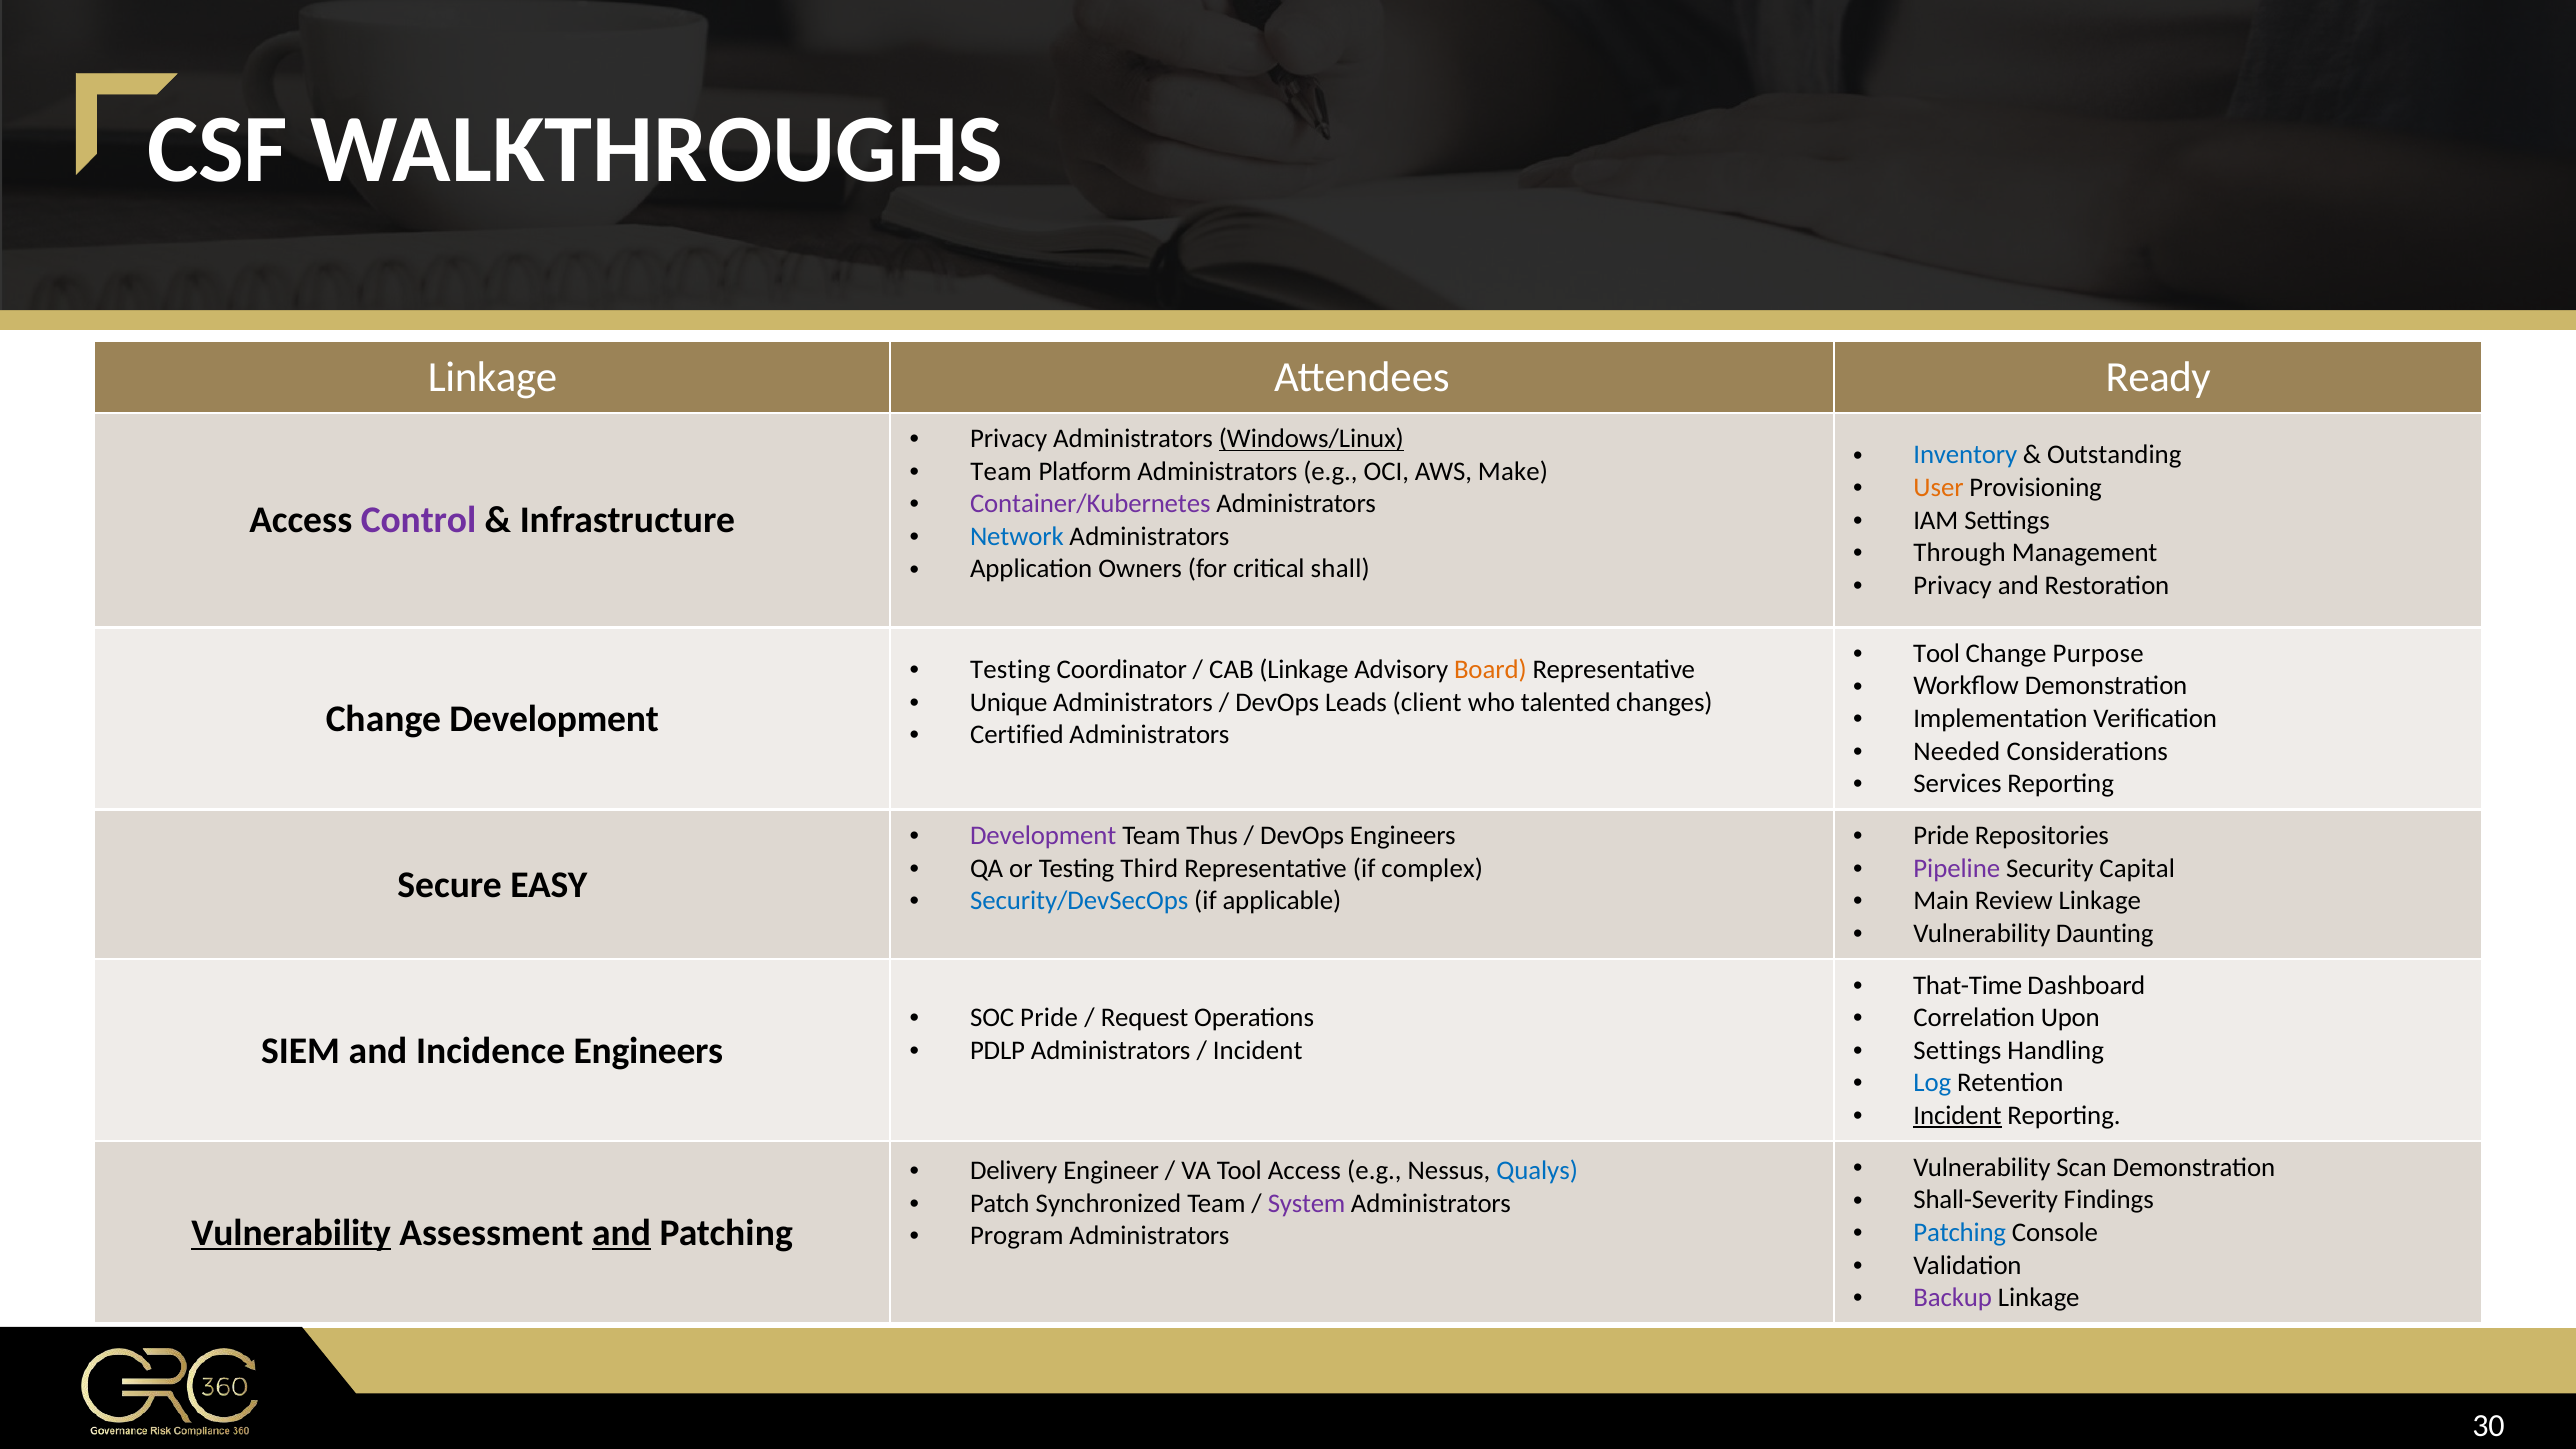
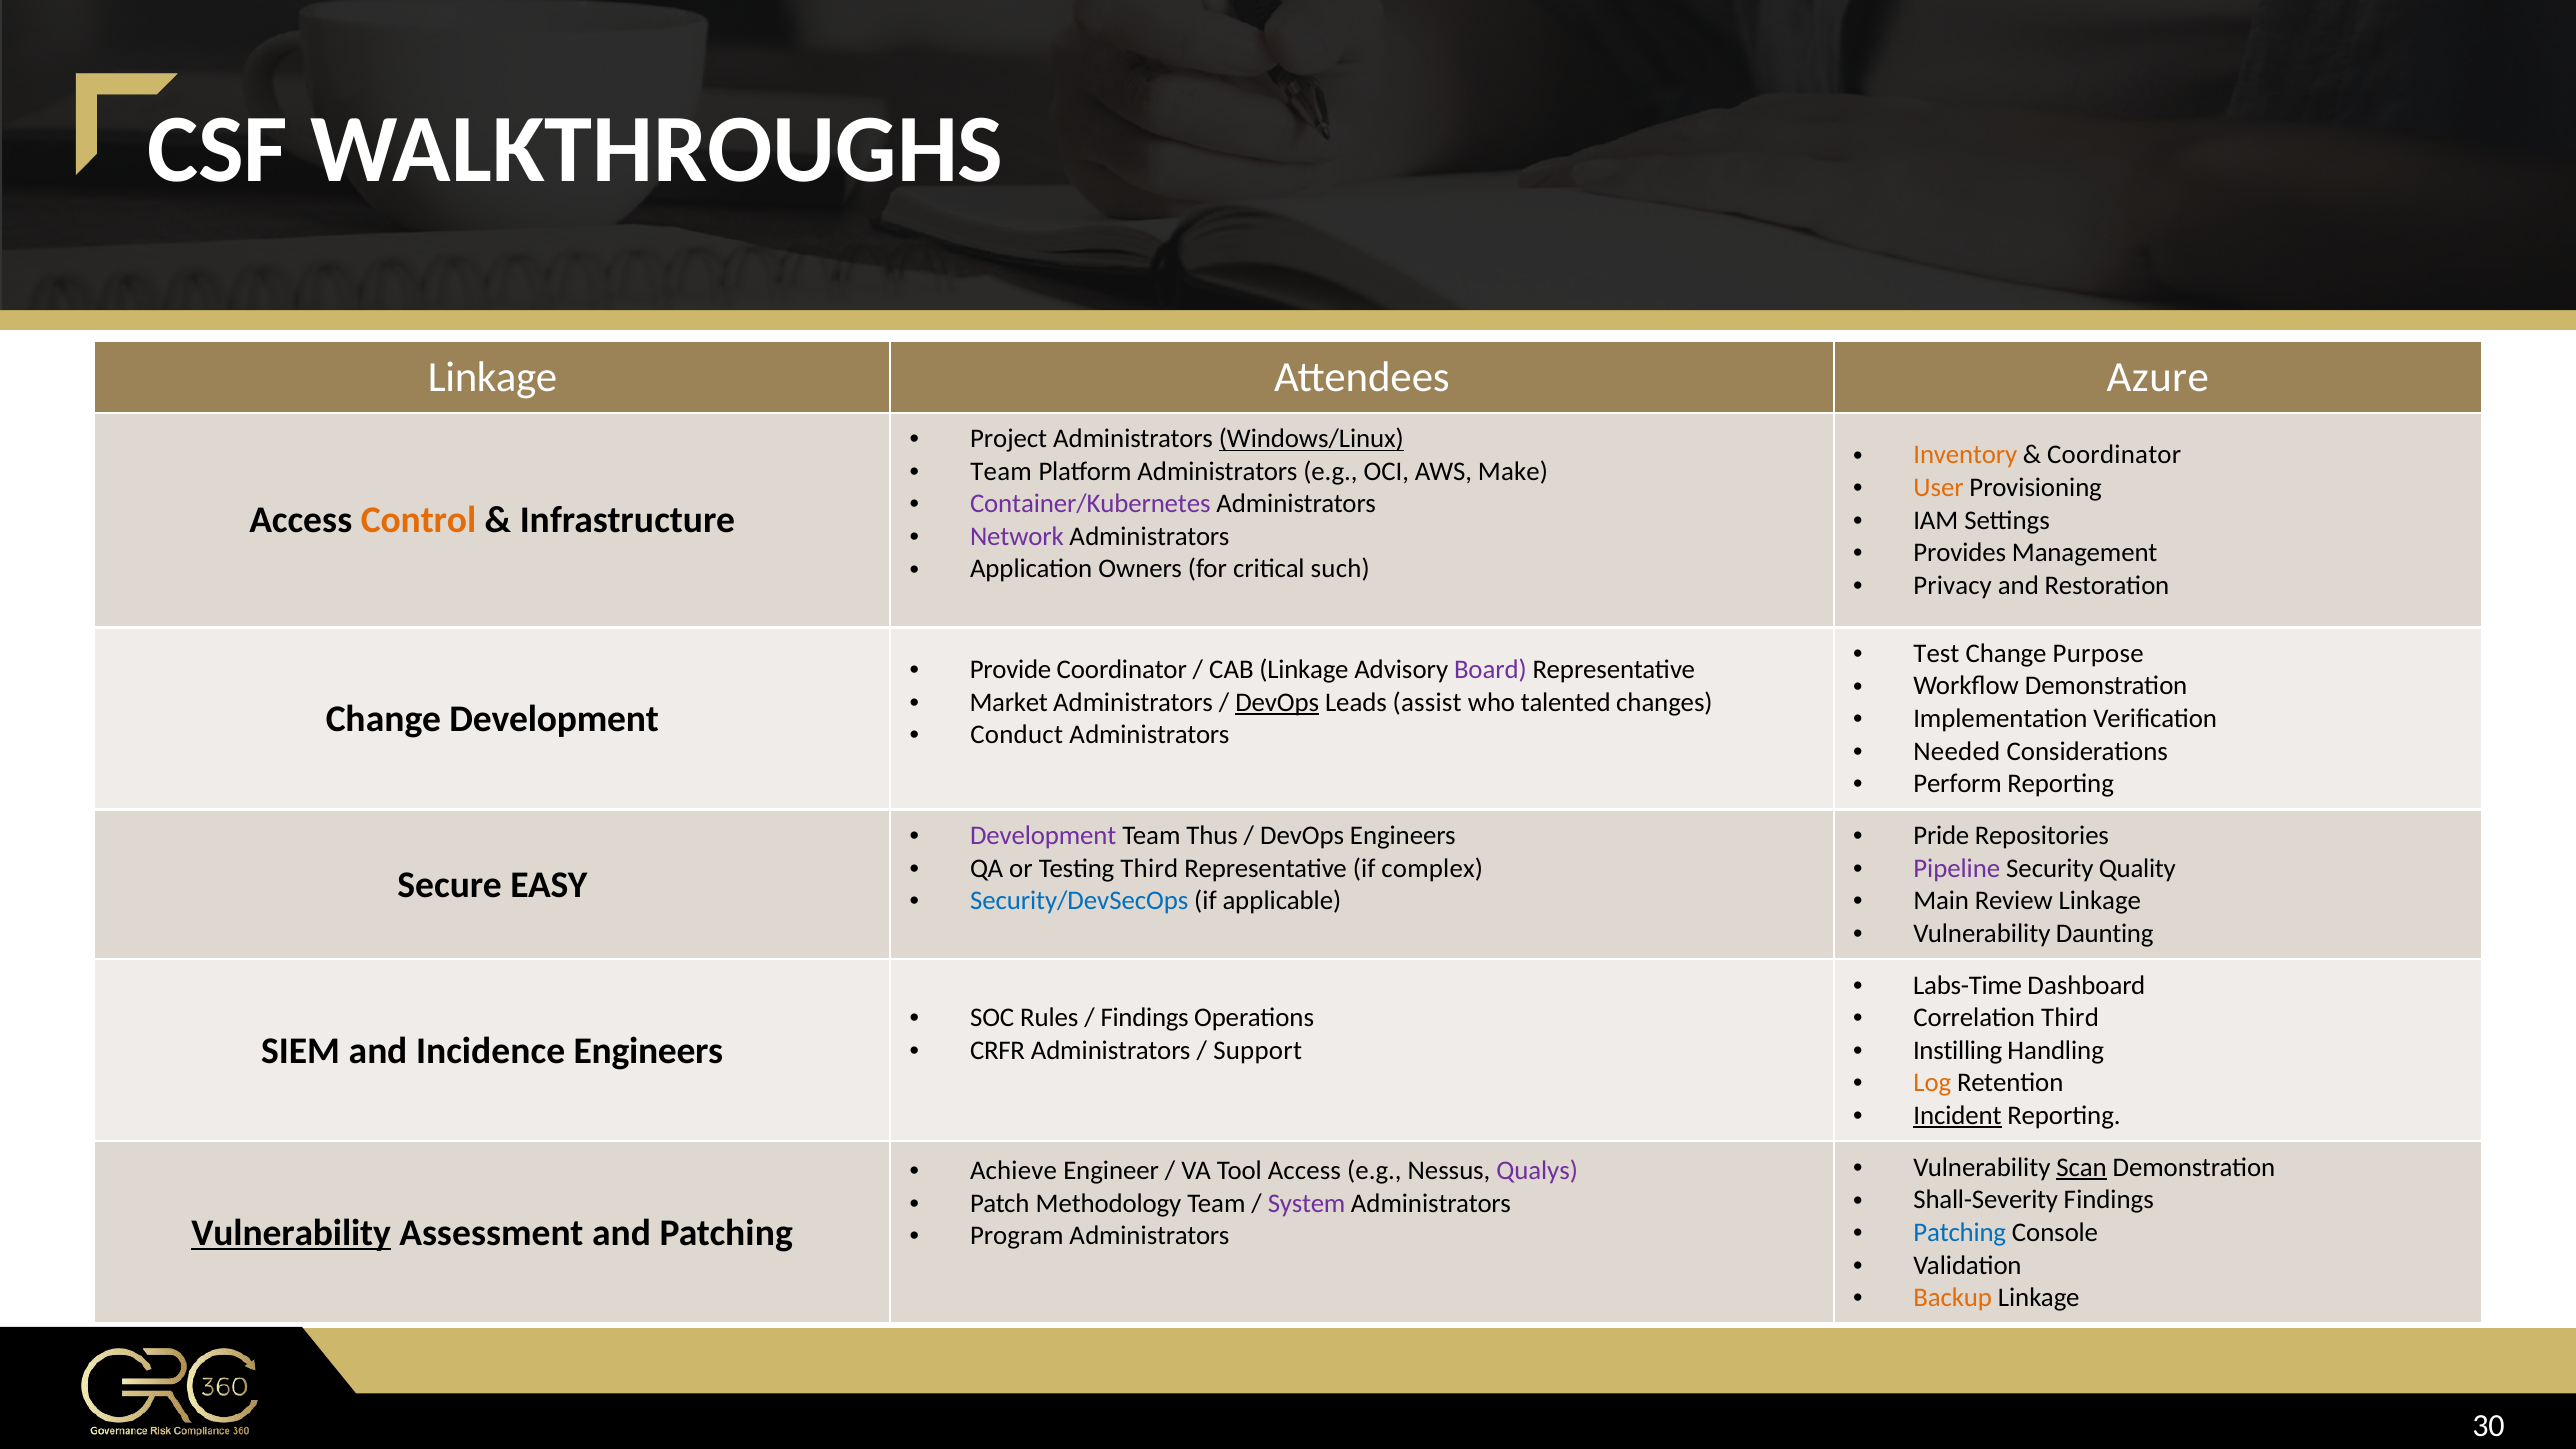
Ready: Ready -> Azure (2158, 377)
Privacy: Privacy -> Project (1009, 439)
Inventory colour: blue -> orange (1965, 455)
Outstanding: Outstanding -> Coordinator (2114, 455)
Control colour: purple -> orange (419, 520)
Network colour: blue -> purple (1017, 537)
Through: Through -> Provides (1960, 553)
shall: shall -> such (1340, 569)
Tool: Tool -> Test (1936, 654)
Testing: Testing -> Provide (1010, 670)
Board colour: orange -> purple (1490, 670)
Unique: Unique -> Market (1009, 702)
DevOps underline: none -> present (1277, 702)
client: client -> assist (1427, 702)
Certified: Certified -> Conduct (1017, 735)
Services: Services -> Perform (1958, 784)
Capital: Capital -> Quality (2137, 868)
That-Time: That-Time -> Labs-Time (1968, 985)
SOC Pride: Pride -> Rules (1049, 1018)
Request: Request -> Findings (1145, 1018)
Correlation Upon: Upon -> Third (2070, 1018)
PDLP: PDLP -> CRFR (998, 1050)
Incident: Incident -> Support (1258, 1050)
Settings: Settings -> Instilling (1958, 1050)
Log colour: blue -> orange (1932, 1083)
Scan underline: none -> present (2082, 1168)
Delivery: Delivery -> Achieve (1013, 1171)
Qualys colour: blue -> purple (1537, 1171)
Synchronized: Synchronized -> Methodology (1109, 1203)
and underline: present -> none (622, 1233)
Backup colour: purple -> orange (1953, 1298)
